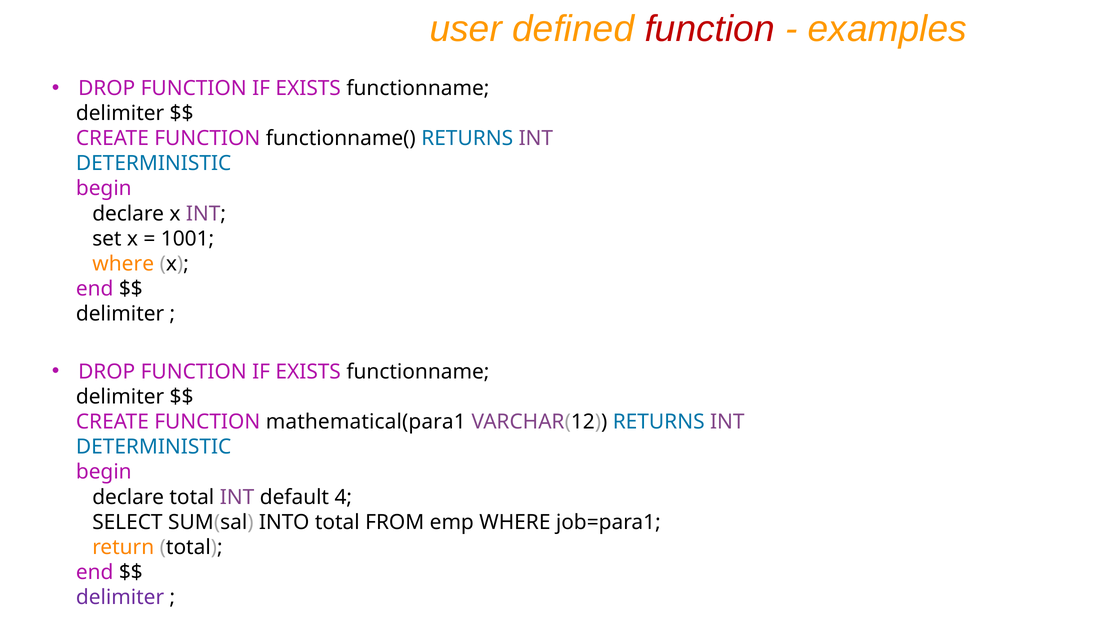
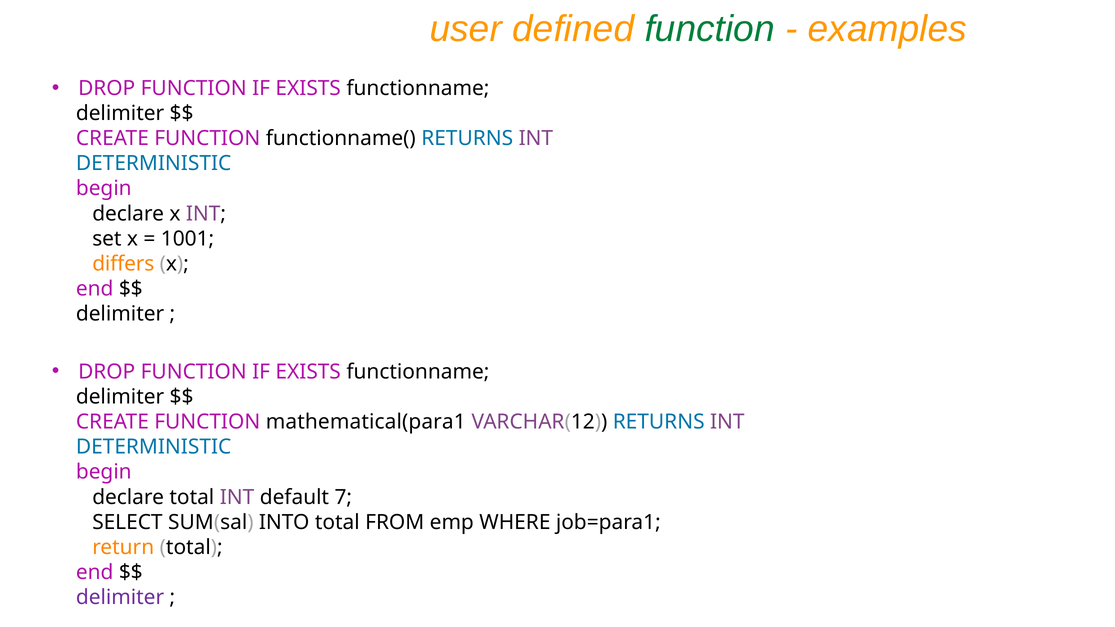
function colour: red -> green (710, 29)
where: where -> differs (123, 264)
4: 4 -> 7 (343, 497)
